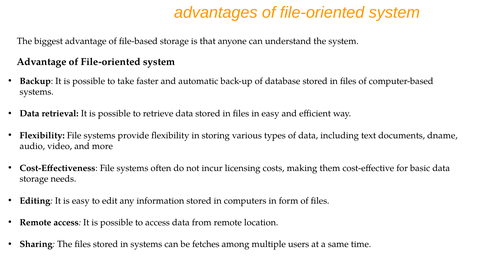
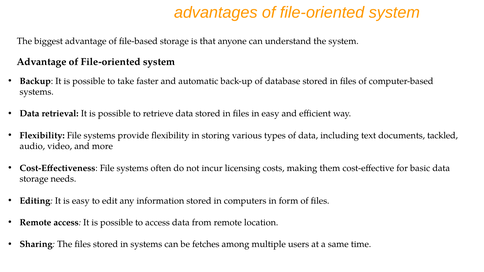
dname: dname -> tackled (443, 136)
